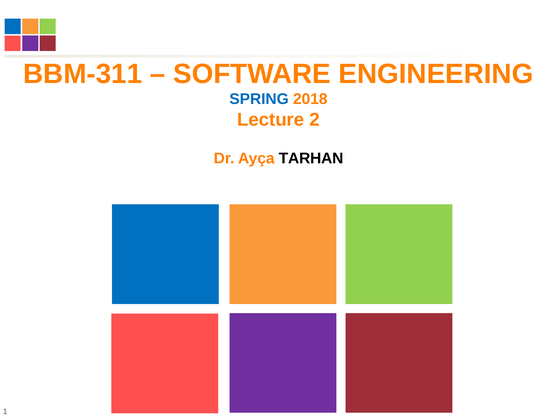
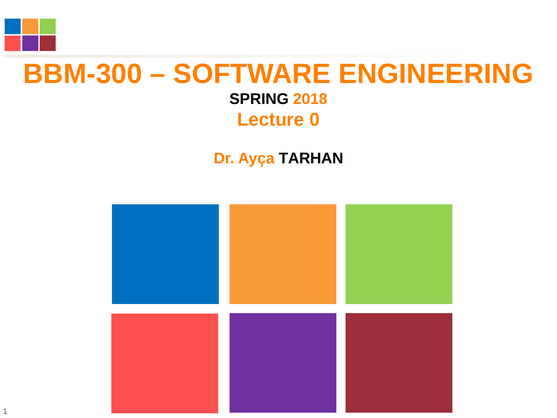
BBM-311: BBM-311 -> BBM-300 (83, 74)
SPRING colour: blue -> black (259, 99)
2: 2 -> 0 (315, 120)
